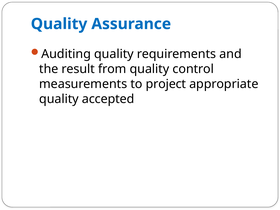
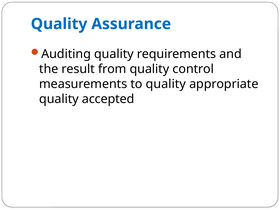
to project: project -> quality (166, 84)
